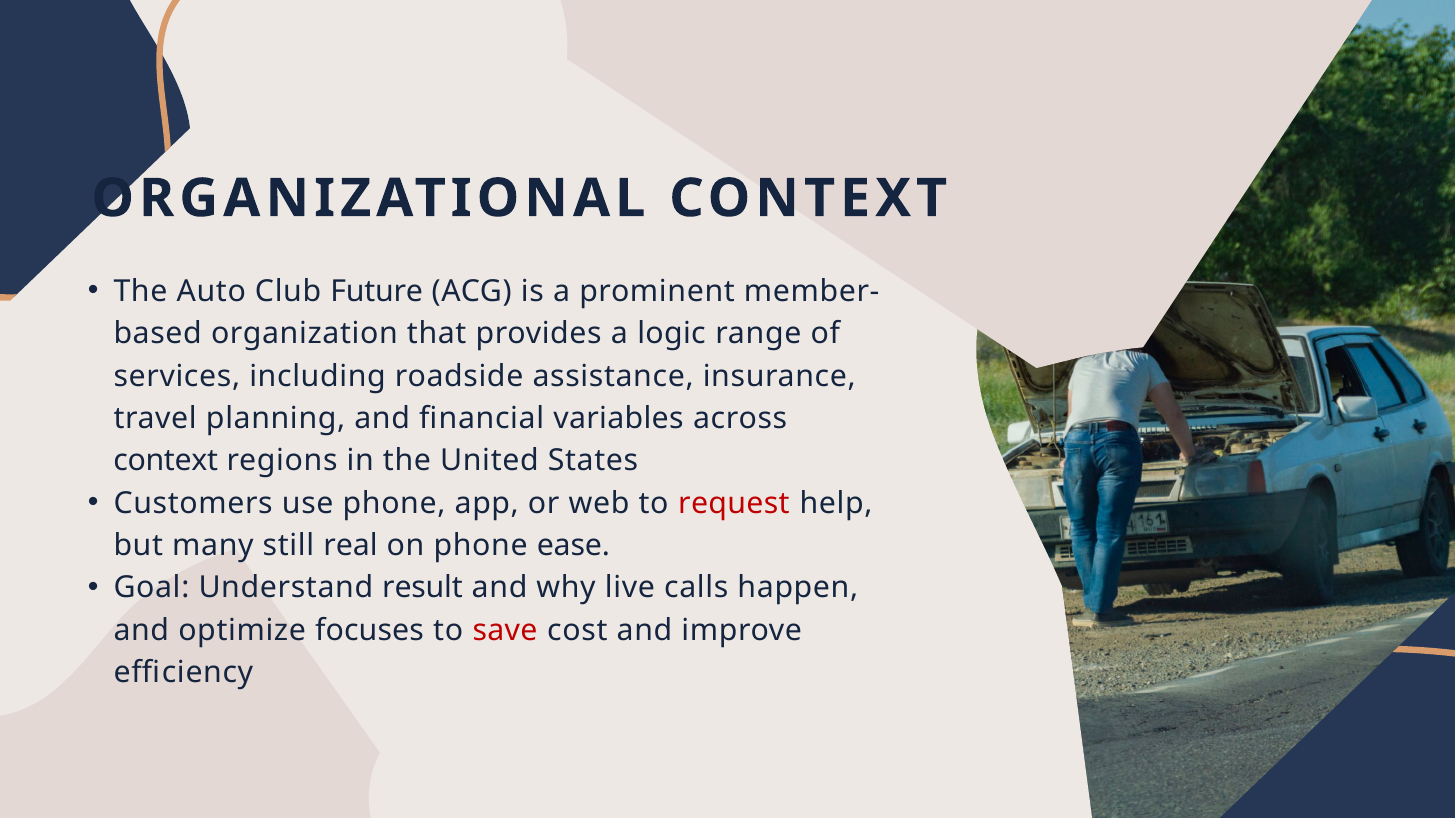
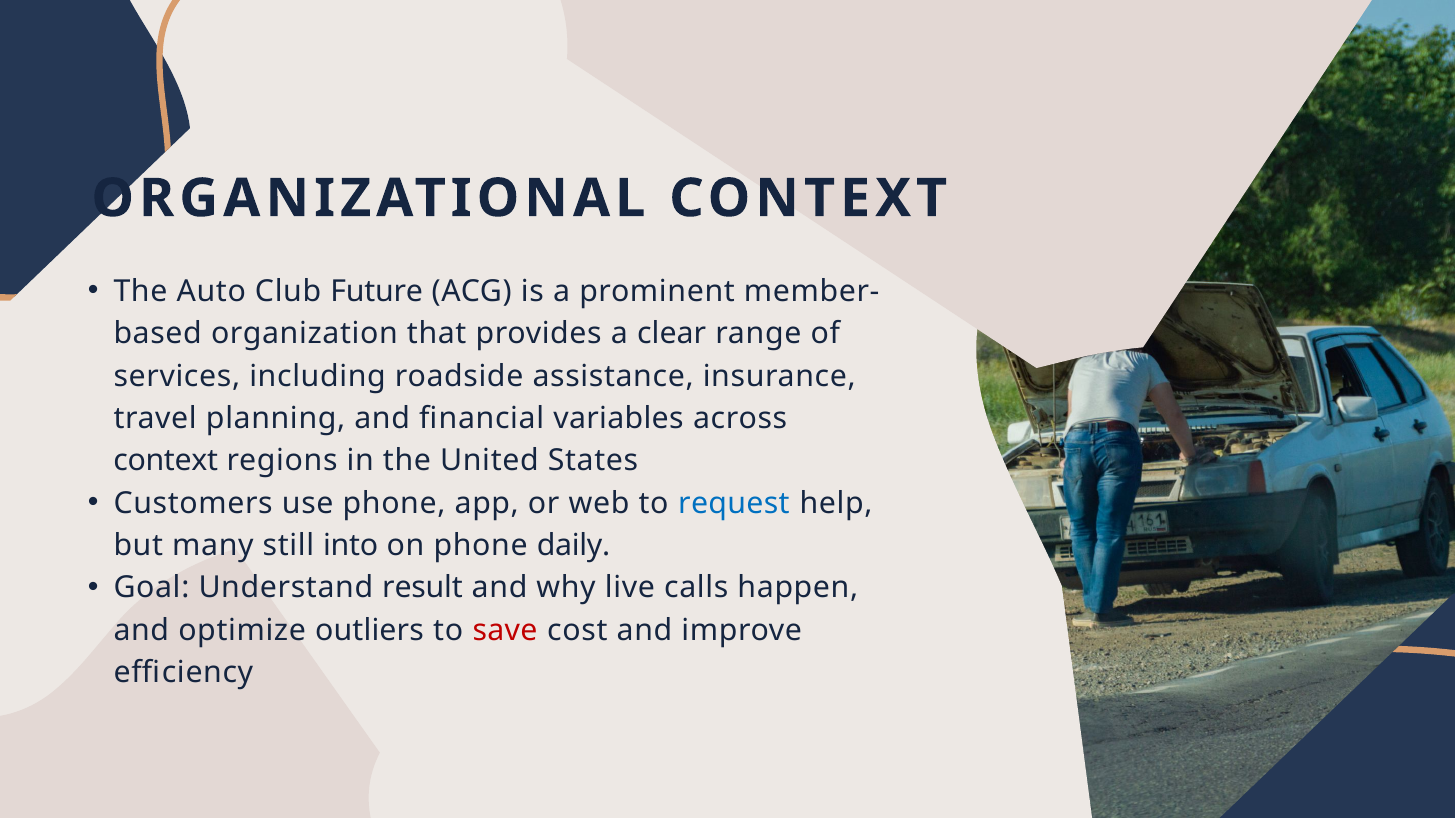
logic: logic -> clear (672, 334)
request colour: red -> blue (734, 504)
real: real -> into (351, 546)
ease: ease -> daily (573, 546)
focuses: focuses -> outliers (369, 631)
